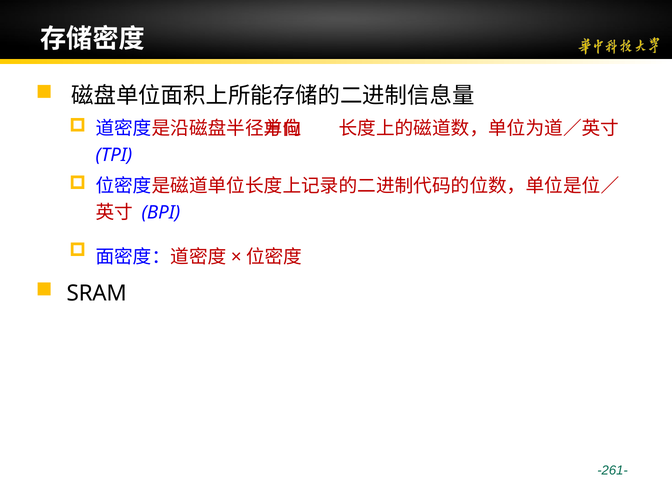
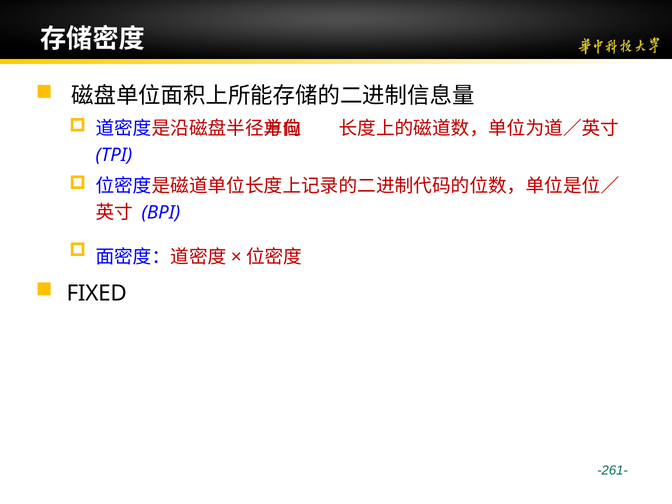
SRAM: SRAM -> FIXED (97, 293)
